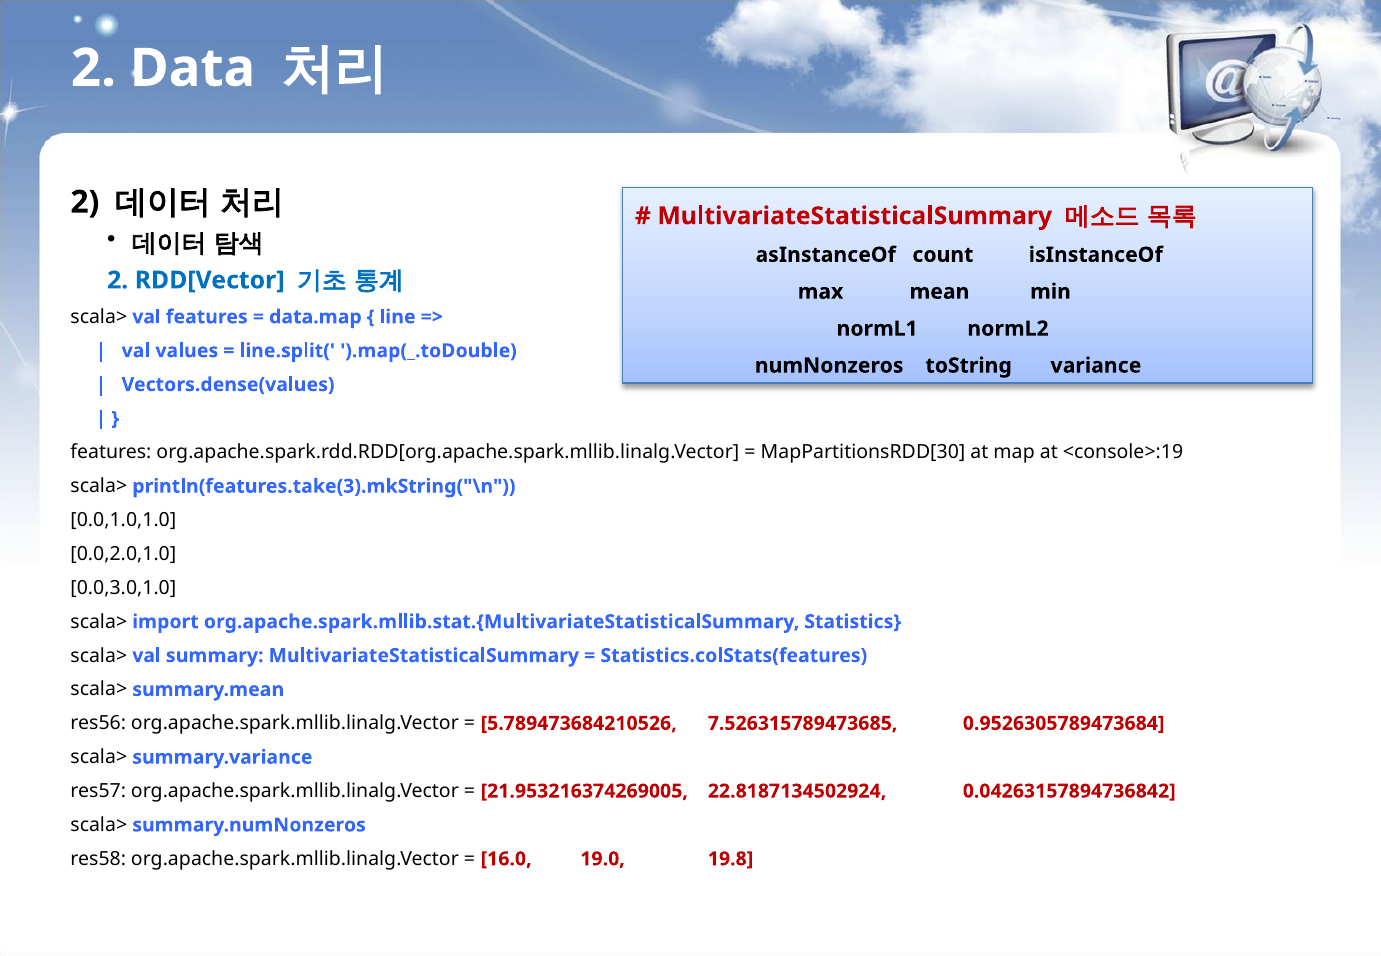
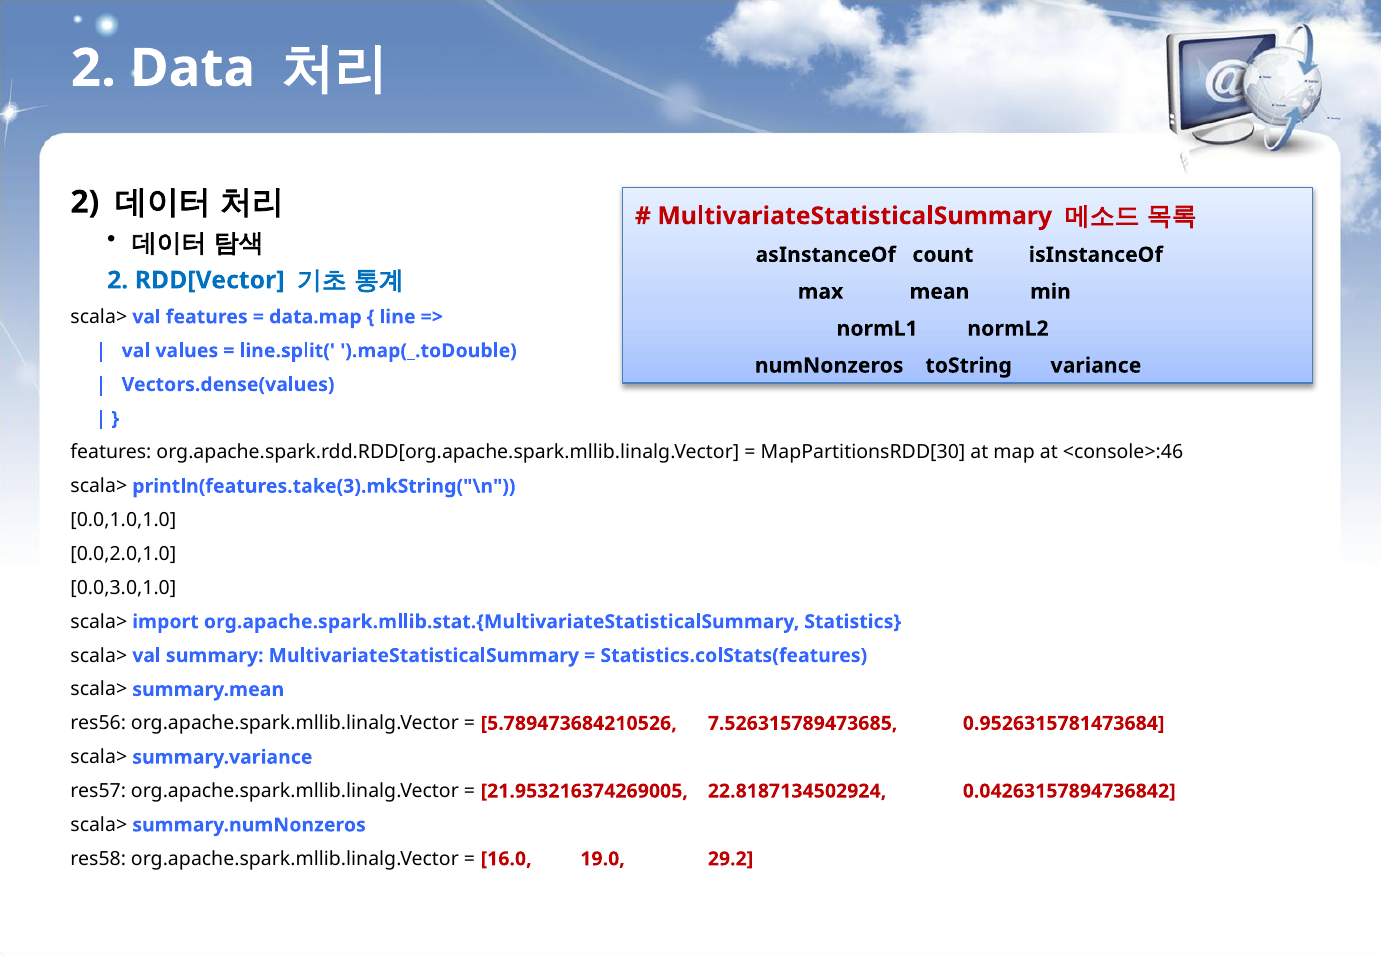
<console>:19: <console>:19 -> <console>:46 (1123, 452)
0.9526305789473684: 0.9526305789473684 -> 0.9526315781473684 (1064, 723)
19.8: 19.8 -> 29.2 (730, 859)
